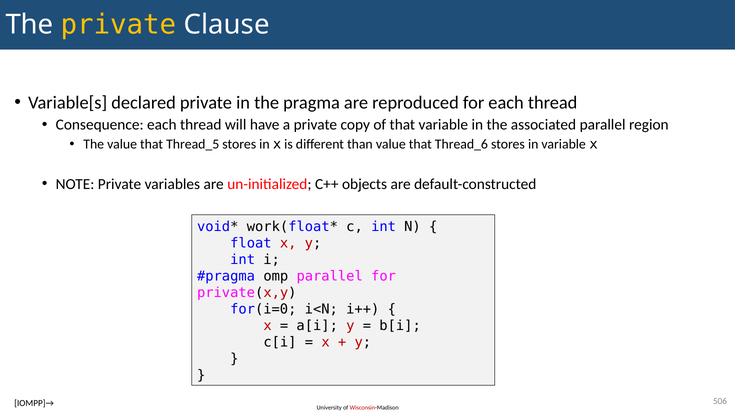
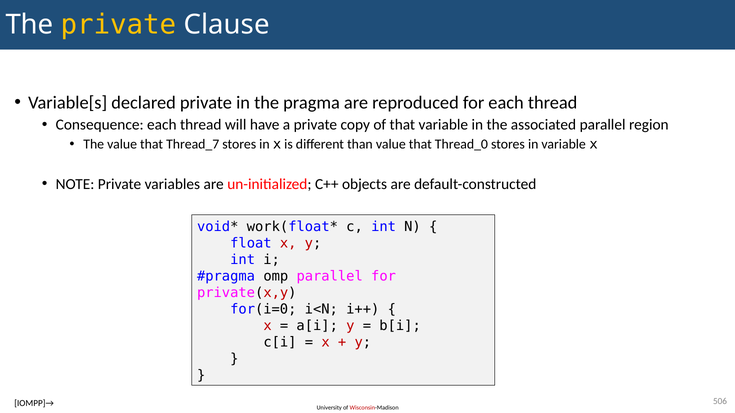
Thread_5: Thread_5 -> Thread_7 (193, 144)
Thread_6: Thread_6 -> Thread_0 (461, 144)
